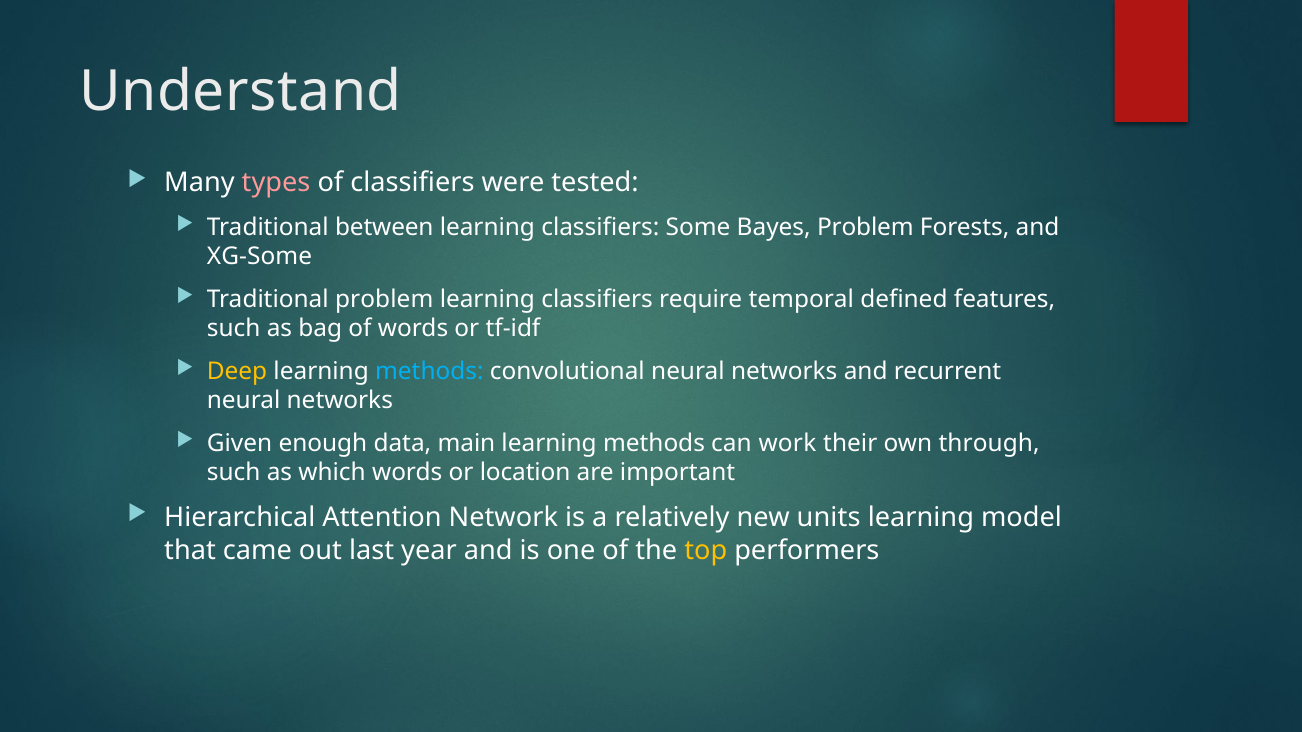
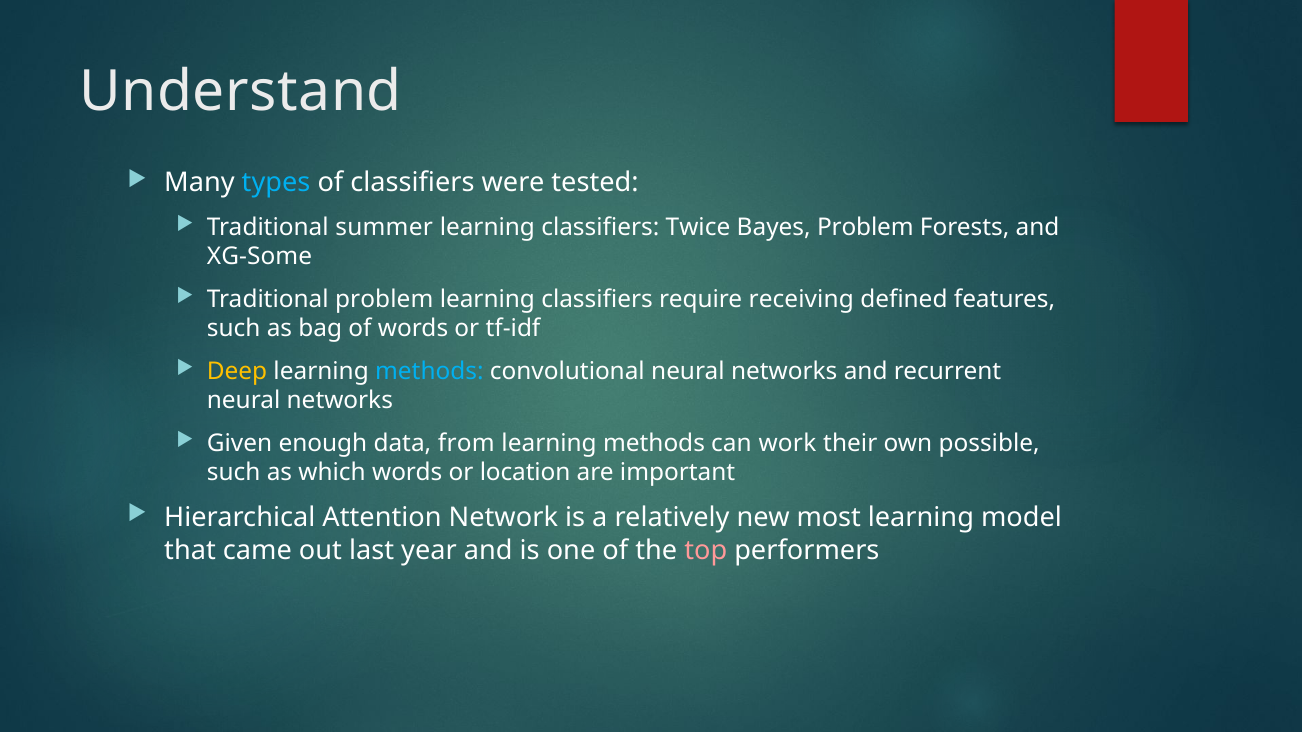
types colour: pink -> light blue (276, 183)
between: between -> summer (384, 227)
Some: Some -> Twice (698, 227)
temporal: temporal -> receiving (801, 300)
main: main -> from (466, 444)
through: through -> possible (989, 444)
units: units -> most (829, 518)
top colour: yellow -> pink (706, 550)
